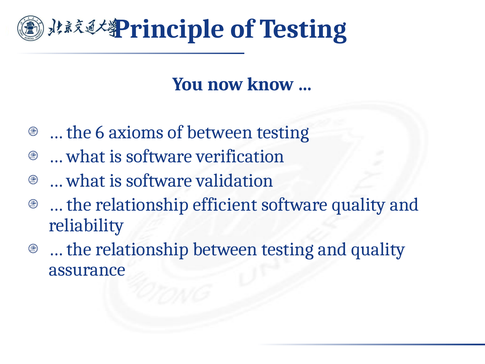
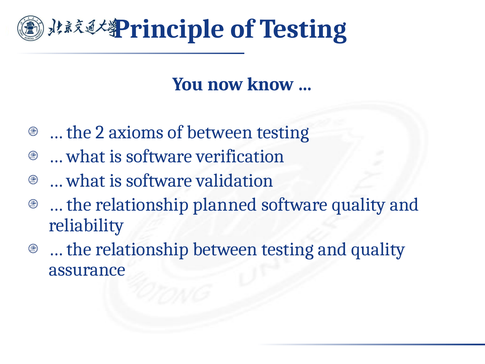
6: 6 -> 2 (100, 132)
efficient: efficient -> planned (225, 205)
